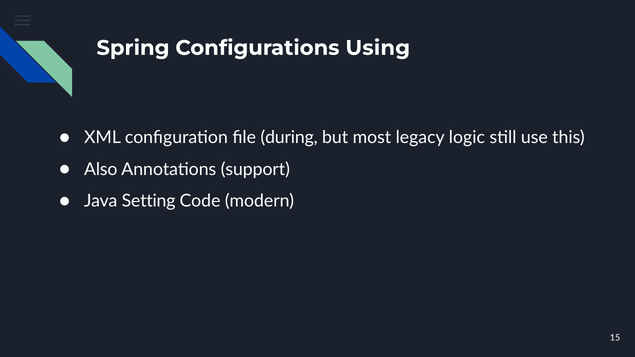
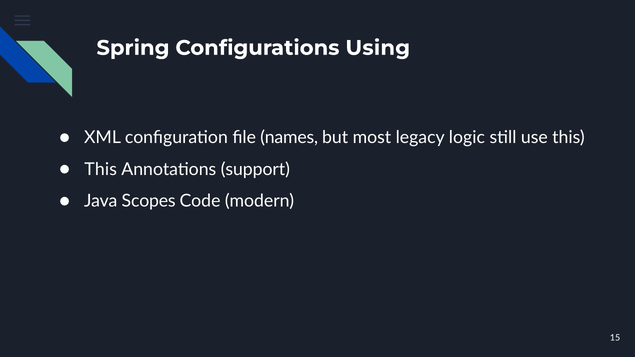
during: during -> names (289, 138)
Also: Also -> This (101, 169)
Setting: Setting -> Scopes (149, 201)
